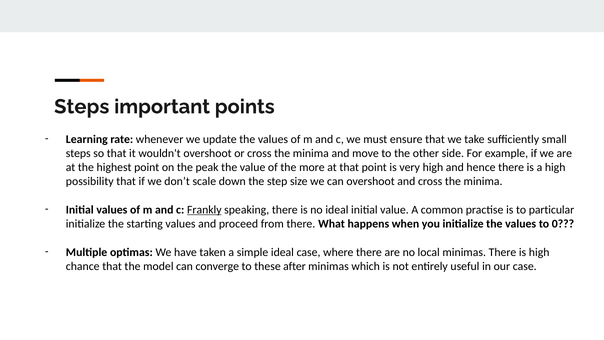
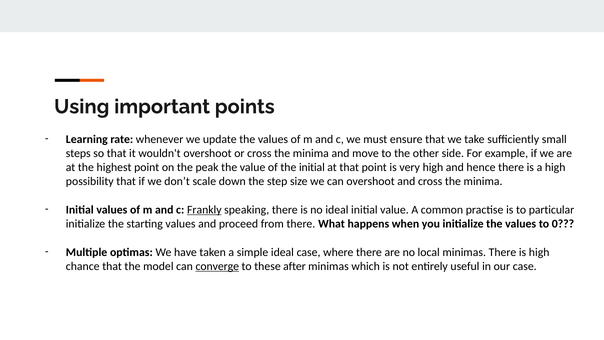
Steps: Steps -> Using (82, 107)
the more: more -> initial (312, 167)
converge underline: none -> present (217, 266)
